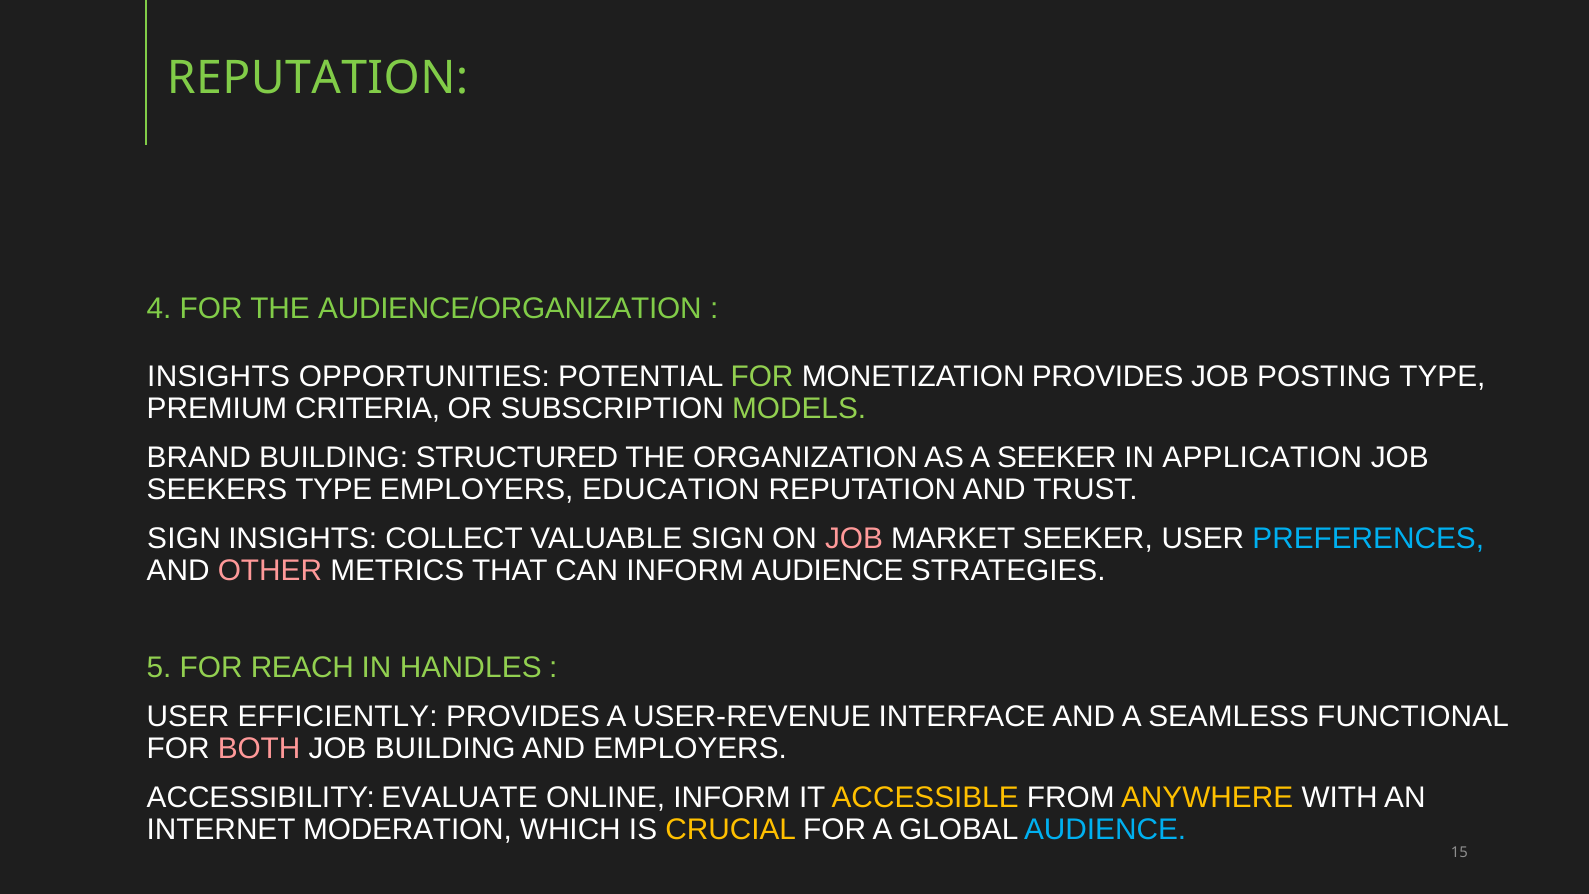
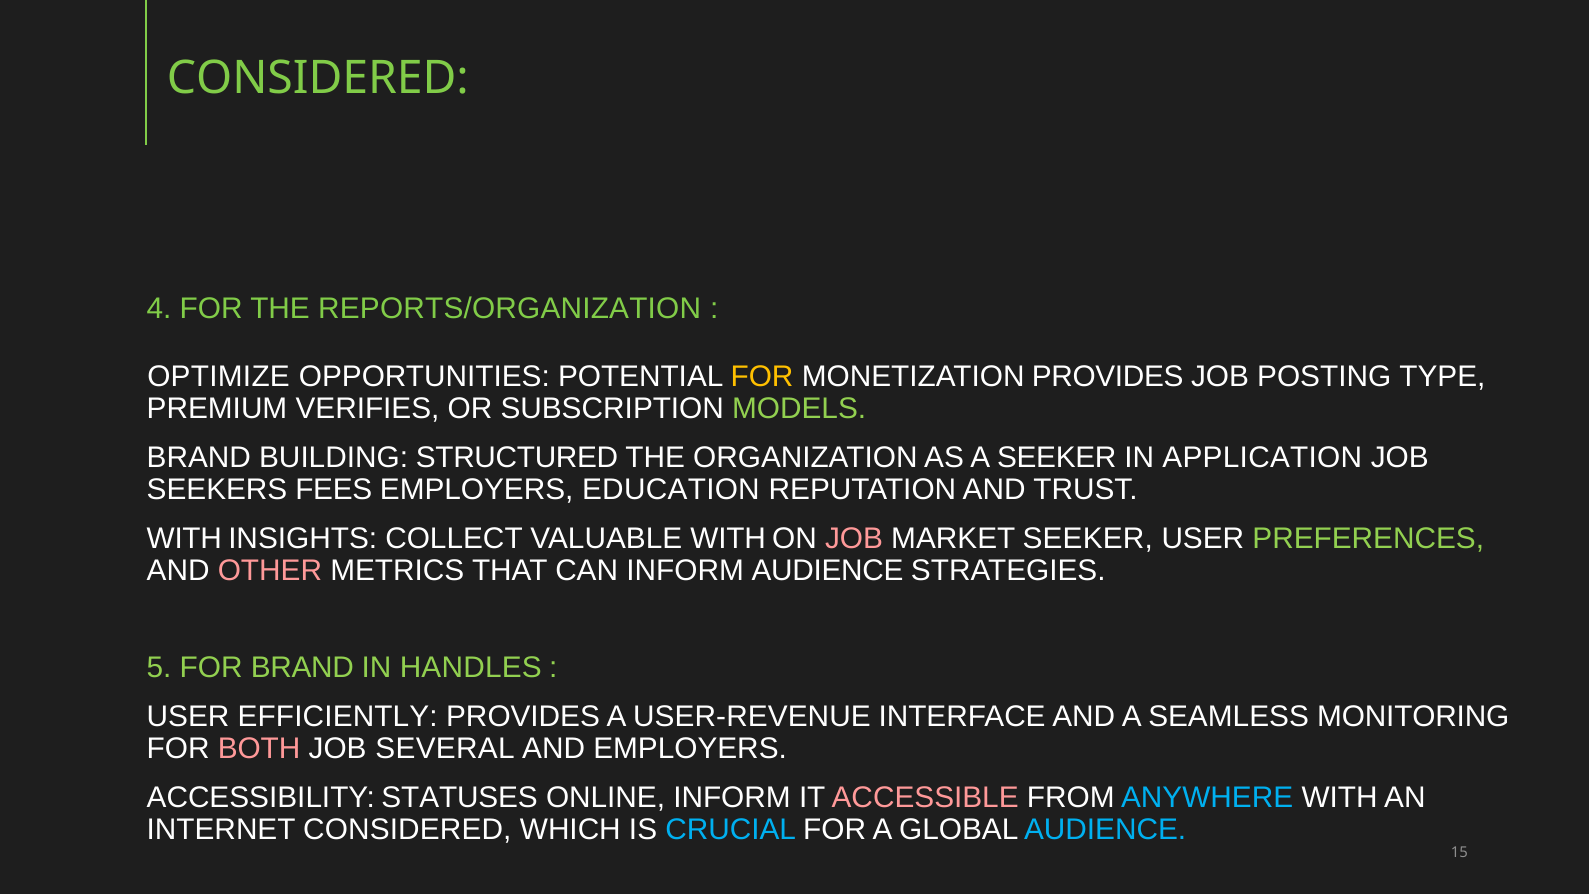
REPUTATION: REPUTATION -> CONSIDERED (318, 78)
AUDIENCE/ORGANIZATION: AUDIENCE/ORGANIZATION -> REPORTS/ORGANIZATION (510, 308)
INSIGHTS: INSIGHTS -> OPTIMIZE (219, 376)
FOR colour: light green -> yellow (762, 376)
CRITERIA: CRITERIA -> VERIFIES (367, 409)
SEEKERS TYPE: TYPE -> FEES (334, 489)
SIGN: SIGN -> WITH (184, 538)
VALUABLE SIGN: SIGN -> WITH (728, 538)
PREFERENCES colour: light blue -> light green (1368, 538)
FOR REACH: REACH -> BRAND (302, 668)
FUNCTIONAL: FUNCTIONAL -> MONITORING (1413, 717)
JOB BUILDING: BUILDING -> SEVERAL (445, 749)
EVALUATE: EVALUATE -> STATUSES (460, 798)
ACCESSIBLE colour: yellow -> pink (925, 798)
ANYWHERE colour: yellow -> light blue (1207, 798)
INTERNET MODERATION: MODERATION -> CONSIDERED (407, 830)
CRUCIAL colour: yellow -> light blue (731, 830)
